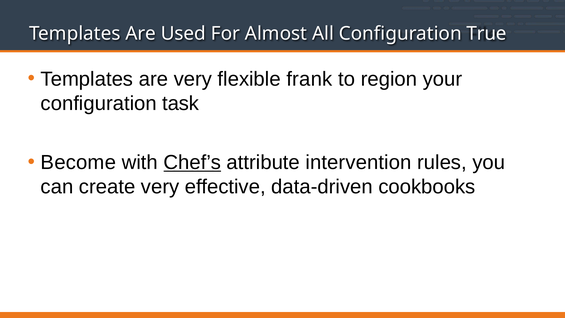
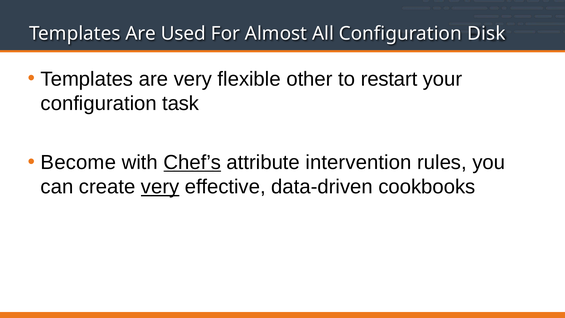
True: True -> Disk (486, 34)
frank: frank -> other (310, 79)
region: region -> restart (389, 79)
very underline: none -> present (160, 187)
